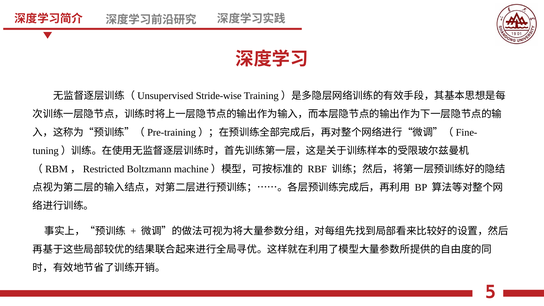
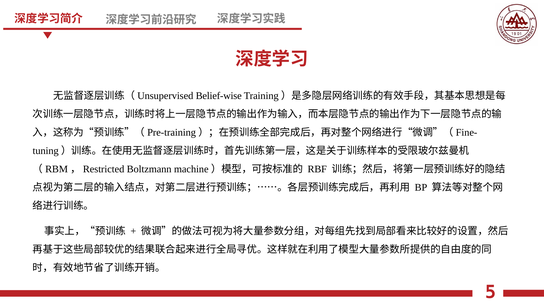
Stride-wise: Stride-wise -> Belief-wise (219, 96)
